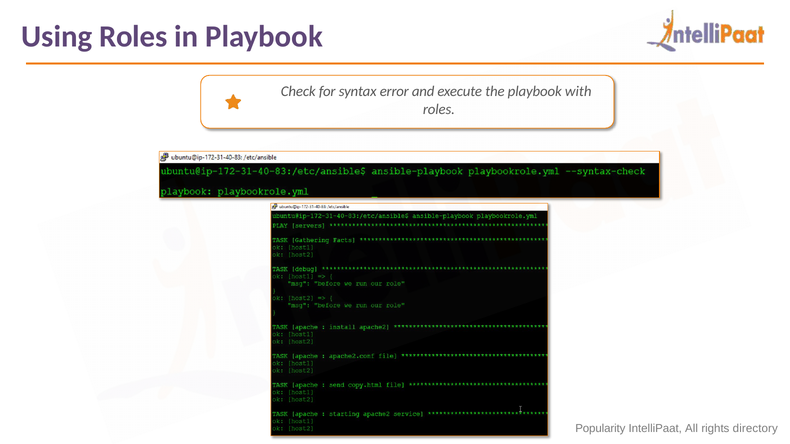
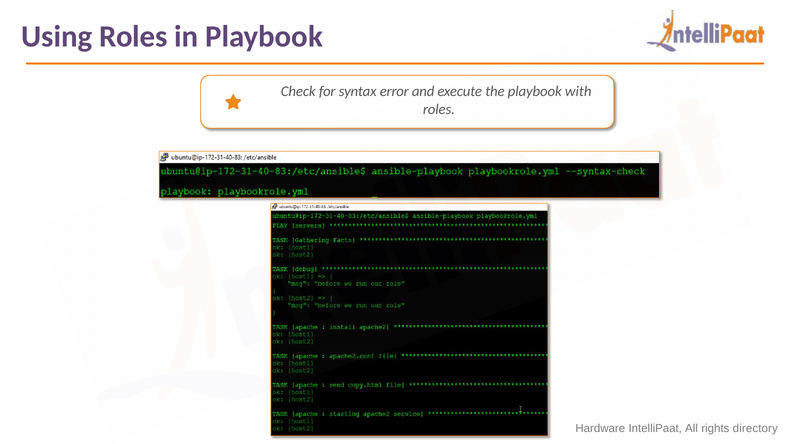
Popularity: Popularity -> Hardware (600, 429)
